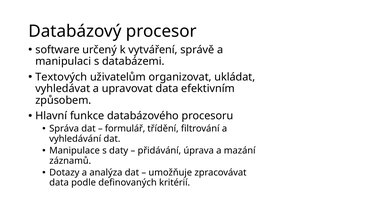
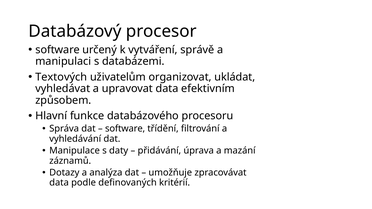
formulář: formulář -> software (125, 129)
